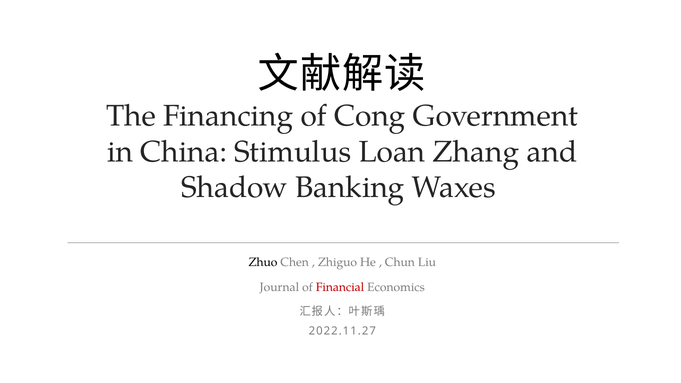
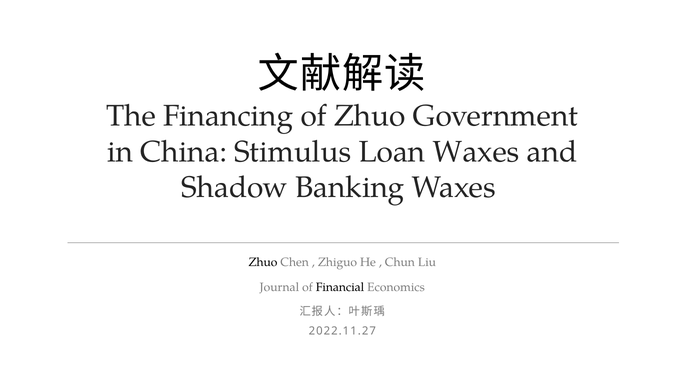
of Cong: Cong -> Zhuo (370, 116)
Loan Zhang: Zhang -> Waxes (476, 152)
Financial colour: red -> black (340, 287)
